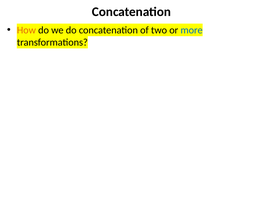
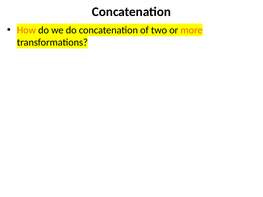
more colour: blue -> orange (192, 30)
